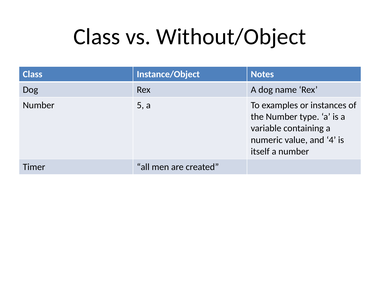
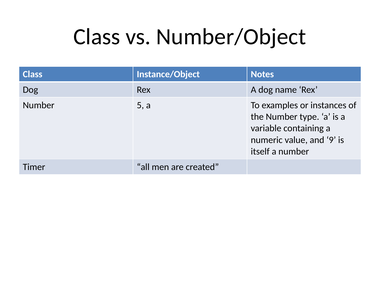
Without/Object: Without/Object -> Number/Object (231, 37)
4: 4 -> 9 (331, 140)
